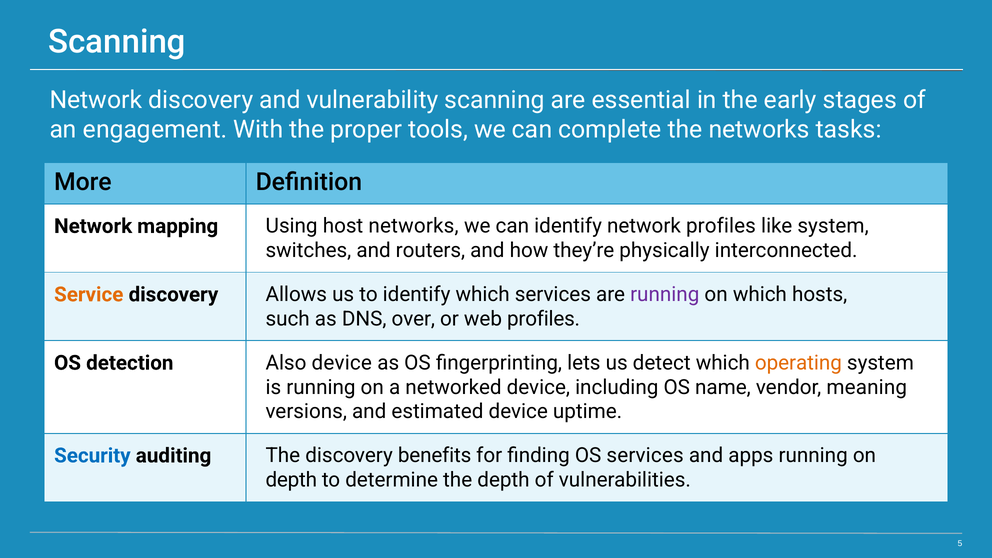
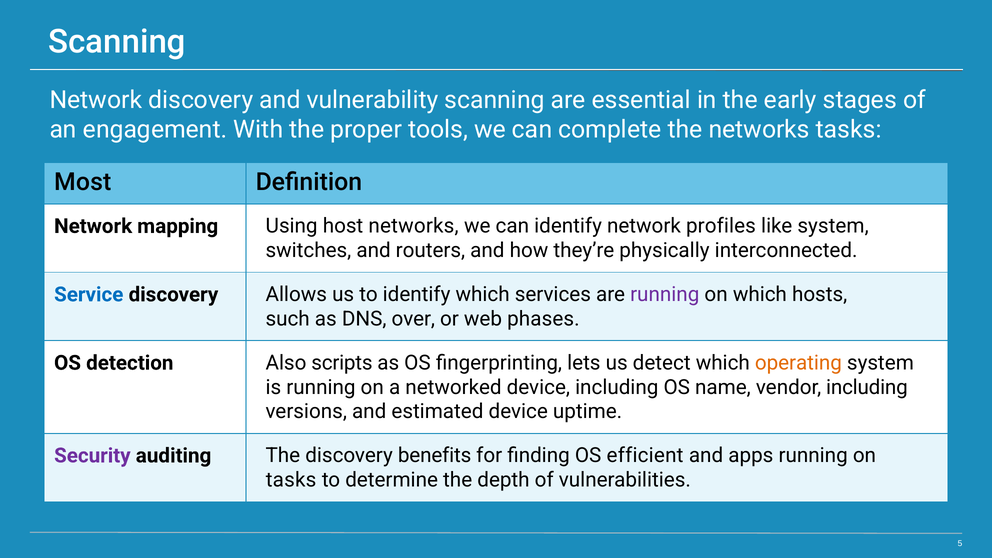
More: More -> Most (83, 182)
Service colour: orange -> blue (89, 295)
web profiles: profiles -> phases (543, 319)
Also device: device -> scripts (342, 363)
vendor meaning: meaning -> including (867, 387)
Security colour: blue -> purple (92, 456)
OS services: services -> efficient (645, 456)
depth: depth -> tasks (291, 480)
